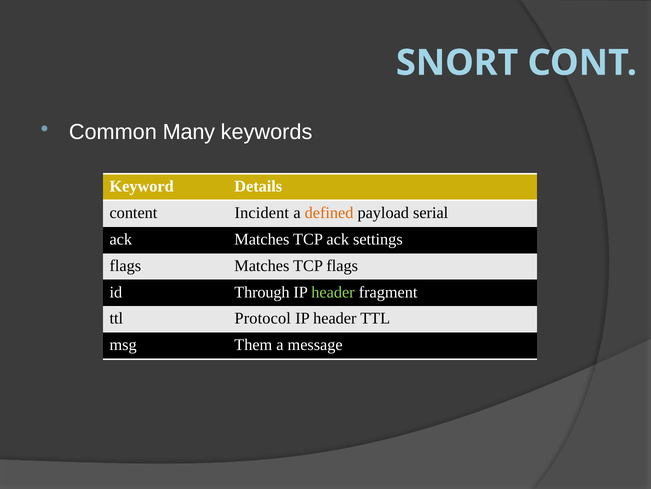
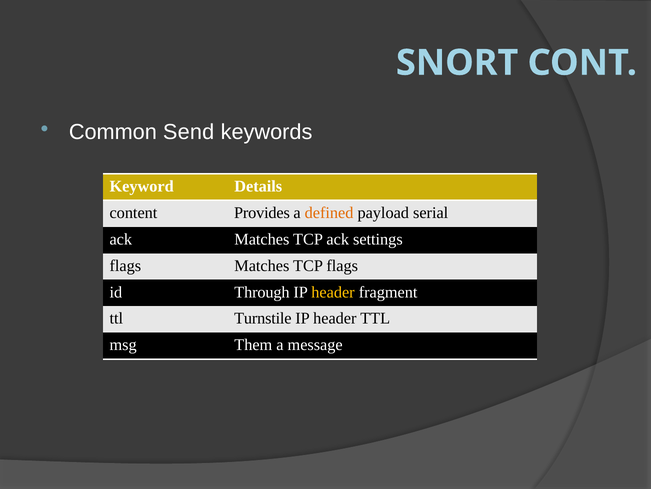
Many: Many -> Send (189, 132)
Incident: Incident -> Provides (262, 212)
header colour: light green -> yellow (333, 292)
Protocol: Protocol -> Turnstile (263, 318)
